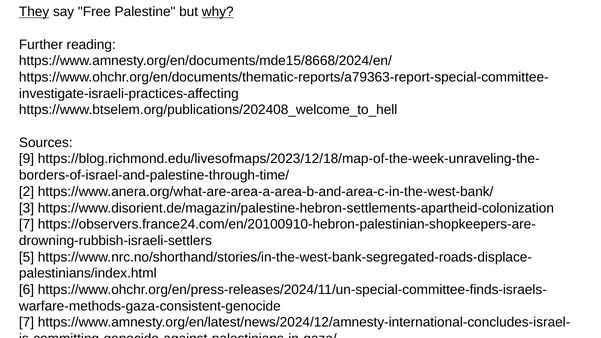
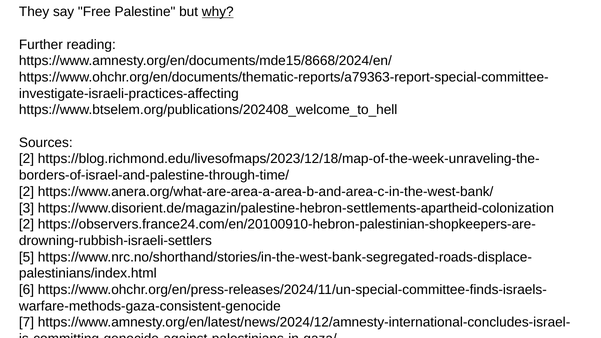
They underline: present -> none (34, 12)
9: 9 -> 2 (27, 159)
7: 7 -> 2 (27, 224)
